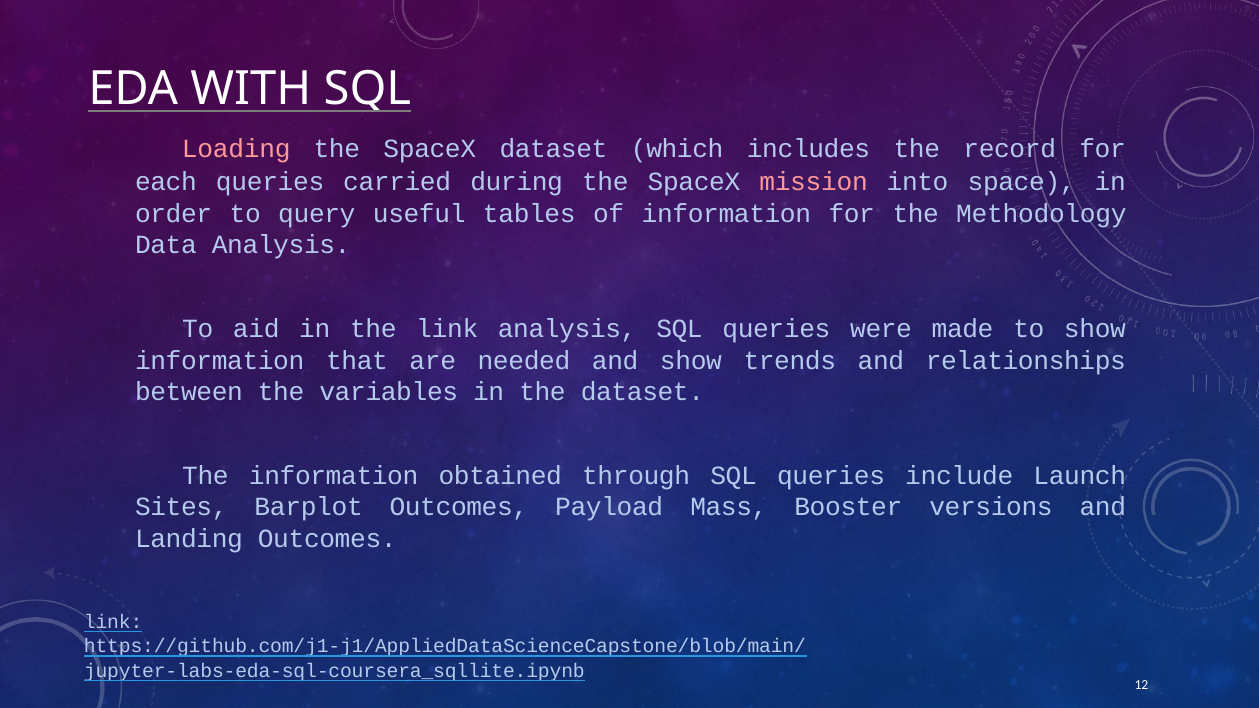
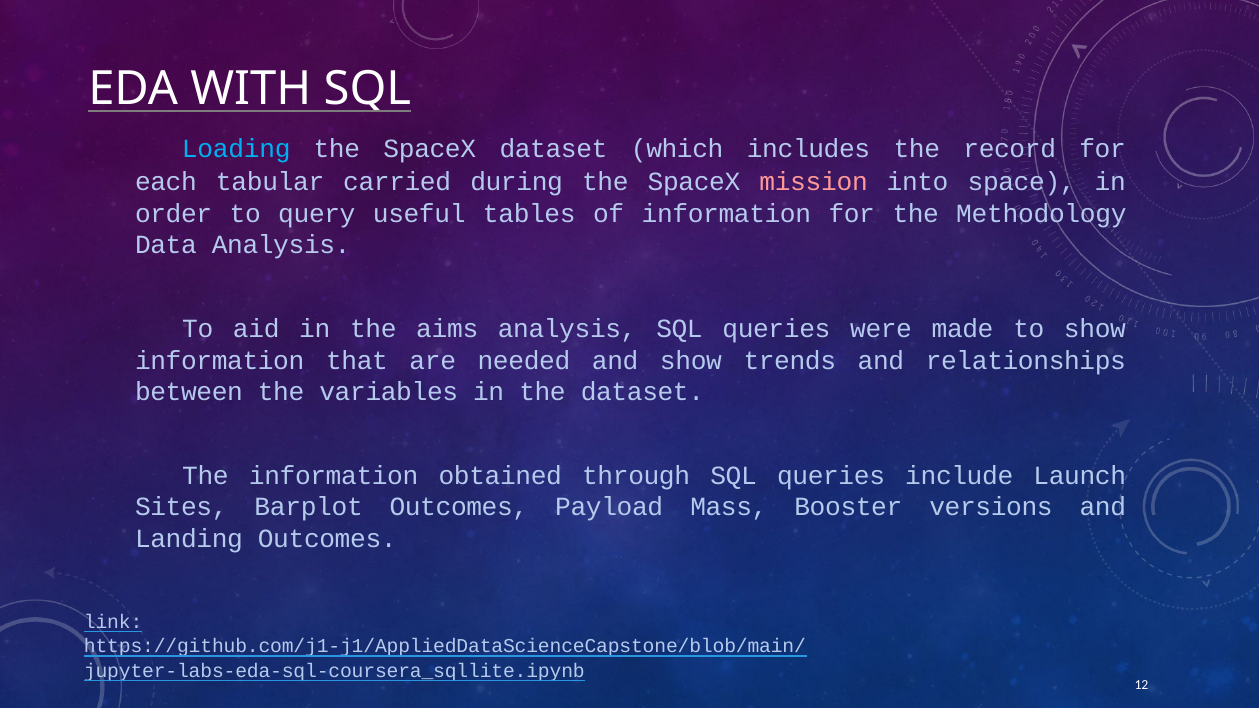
Loading colour: pink -> light blue (236, 149)
each queries: queries -> tabular (270, 182)
the link: link -> aims (447, 329)
